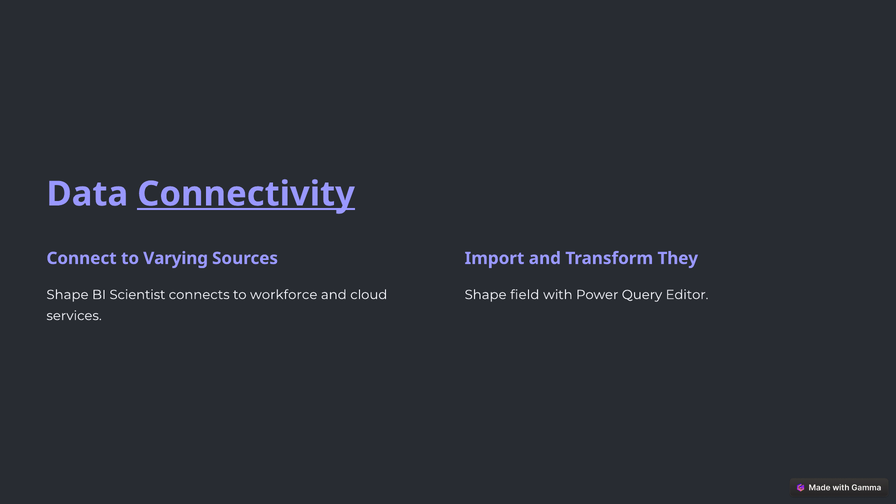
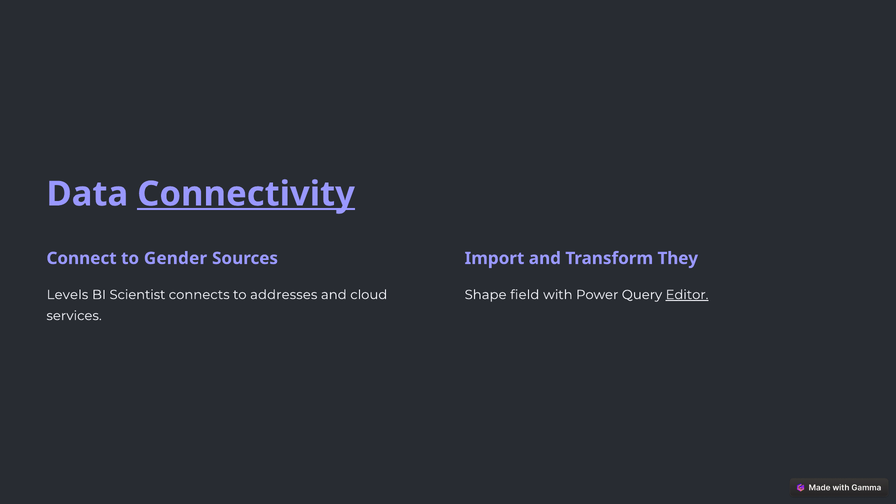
Varying: Varying -> Gender (175, 258)
Shape: Shape -> Levels (67, 295)
workforce: workforce -> addresses (284, 295)
Editor underline: none -> present (687, 295)
